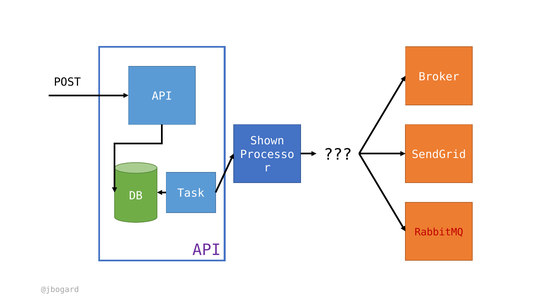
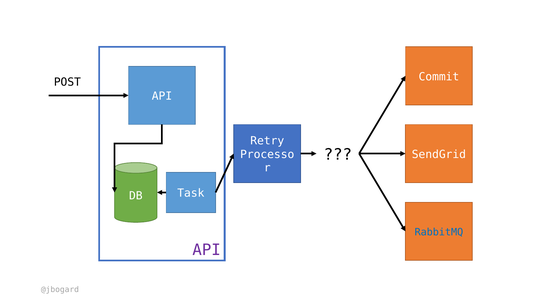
Broker: Broker -> Commit (439, 77)
Shown: Shown -> Retry (267, 141)
RabbitMQ colour: red -> blue (439, 232)
